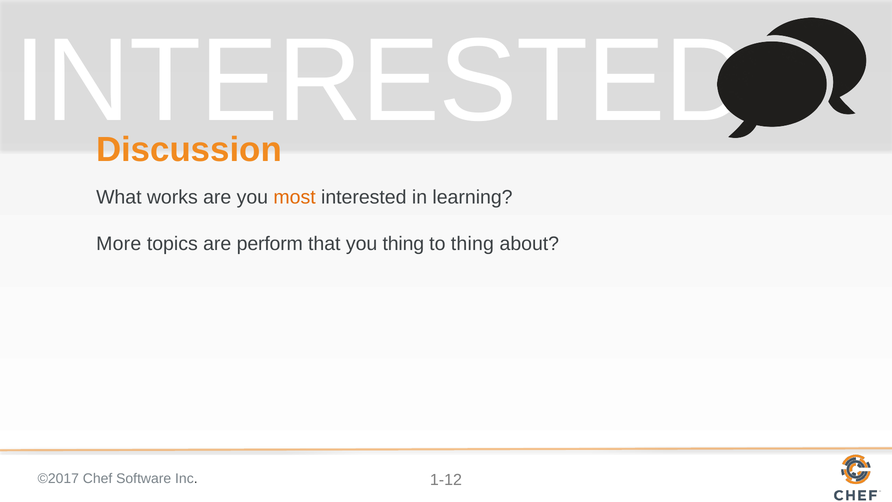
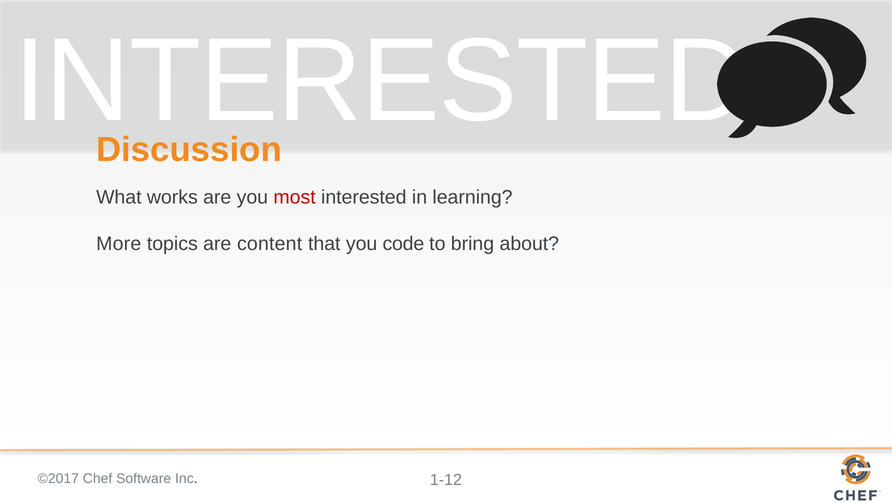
most colour: orange -> red (295, 197)
perform: perform -> content (270, 244)
you thing: thing -> code (403, 244)
to thing: thing -> bring (473, 244)
